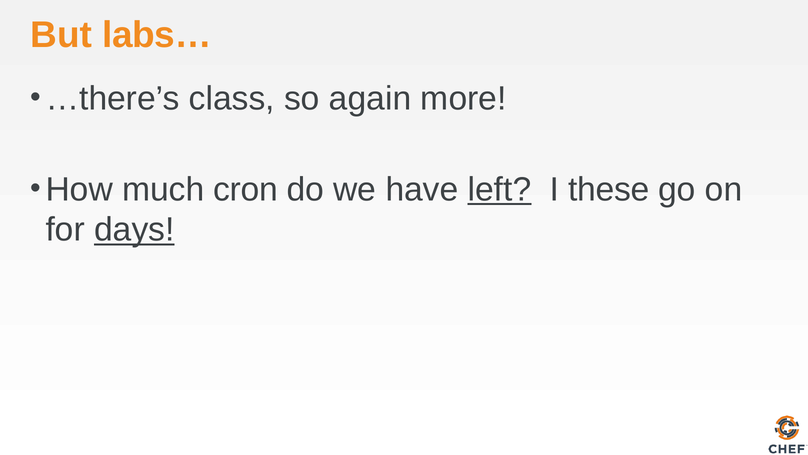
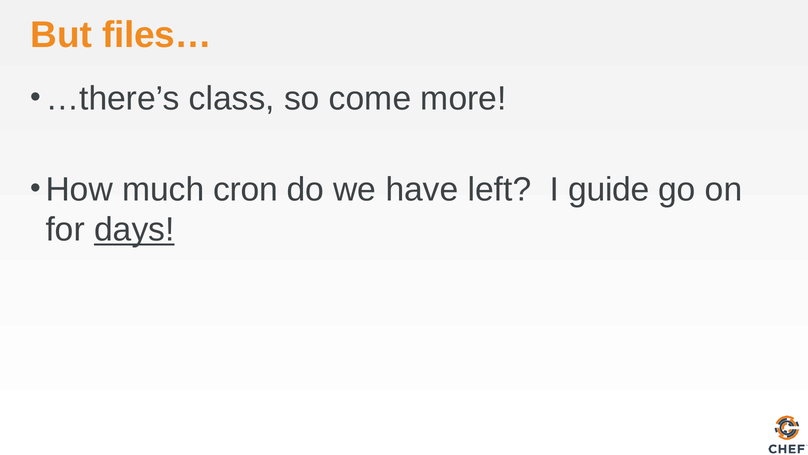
labs…: labs… -> files… (157, 35)
again: again -> come (370, 98)
left underline: present -> none (499, 189)
these: these -> guide (609, 189)
